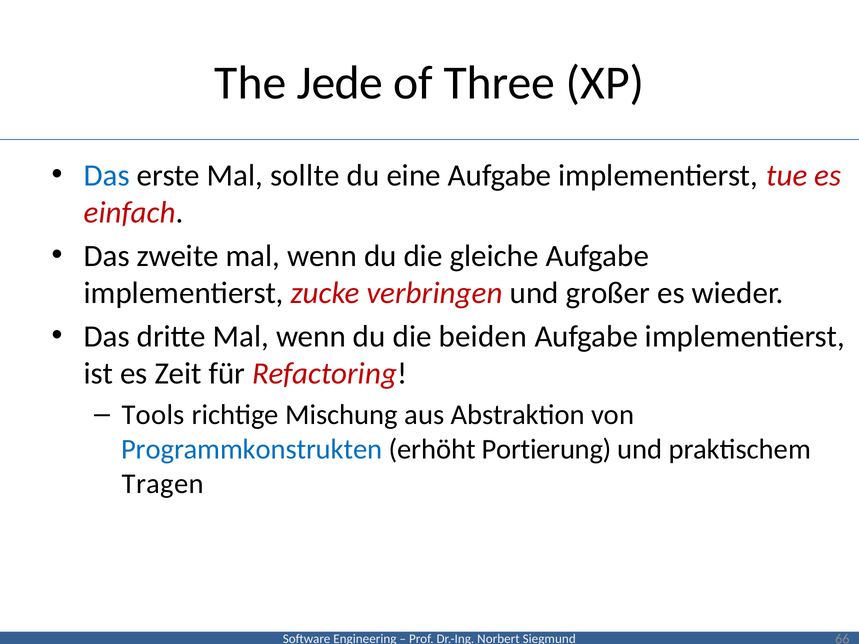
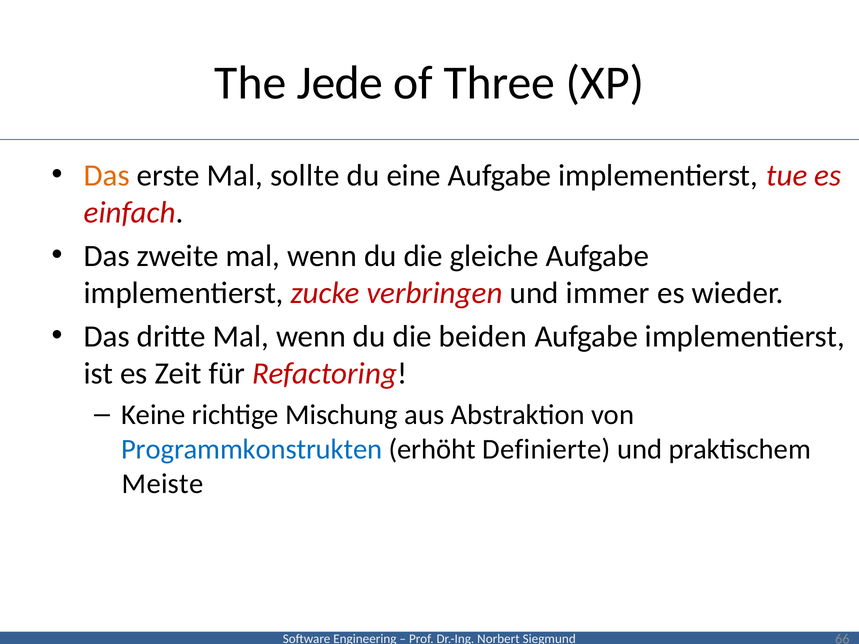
Das colour: blue -> orange (107, 175)
großer: großer -> immer (608, 293)
Tools: Tools -> Keine (153, 415)
Portierung: Portierung -> Definierte (546, 449)
Tragen: Tragen -> Meiste (163, 484)
